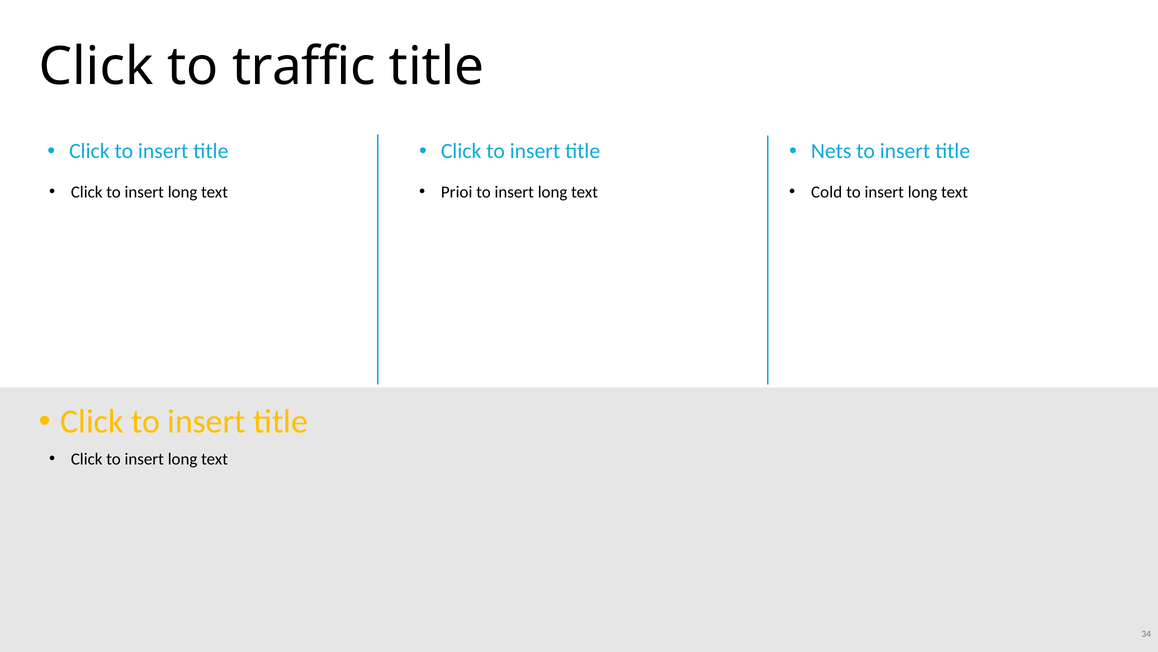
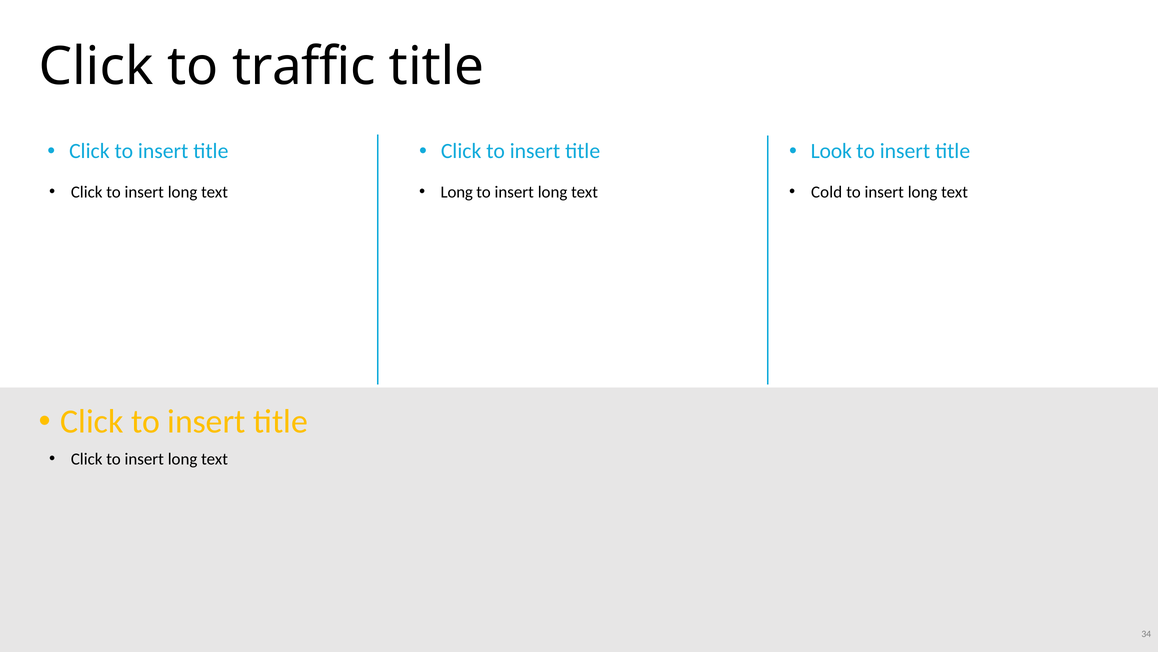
Nets: Nets -> Look (831, 151)
Prioi: Prioi -> Long (457, 192)
